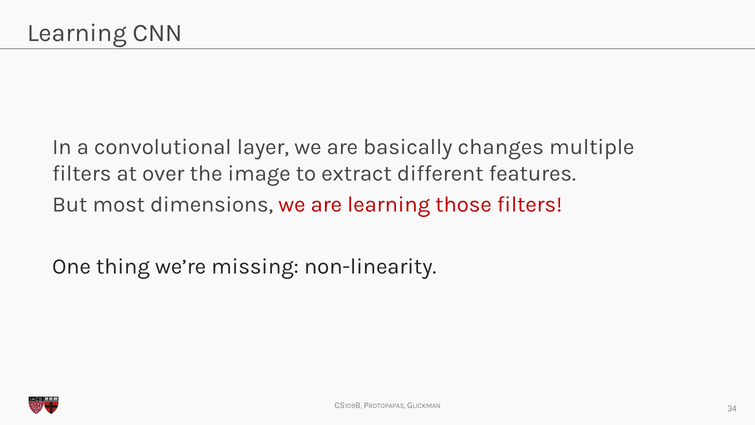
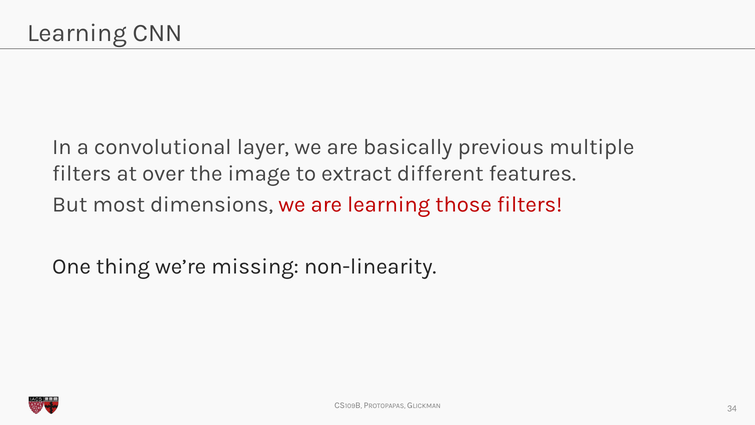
changes: changes -> previous (501, 147)
